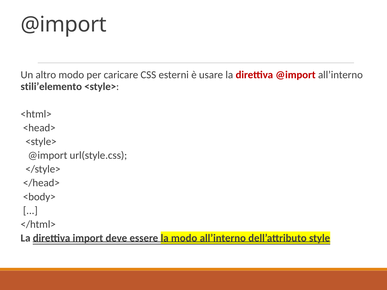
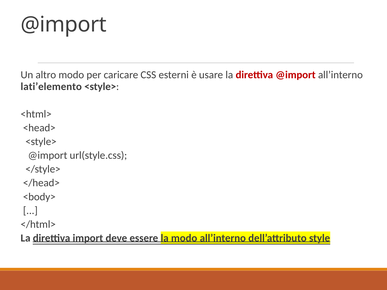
stili’elemento: stili’elemento -> lati’elemento (51, 87)
